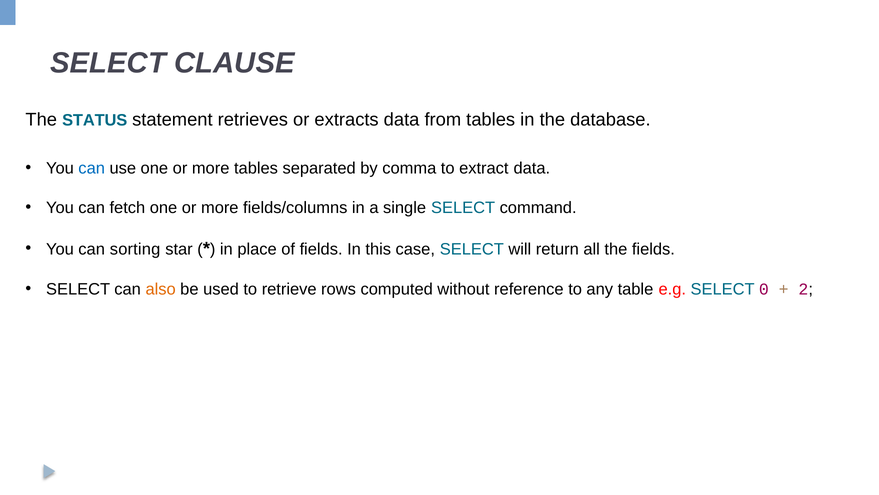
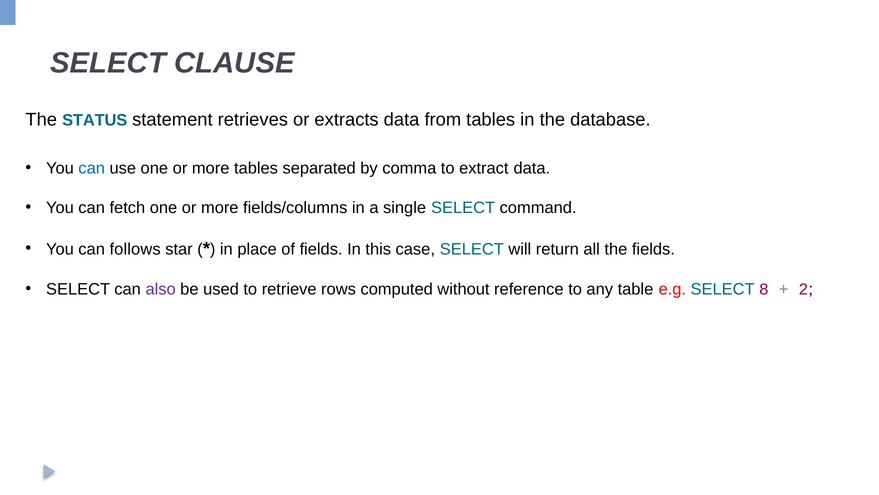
sorting: sorting -> follows (135, 249)
also colour: orange -> purple (161, 289)
0: 0 -> 8 (764, 289)
